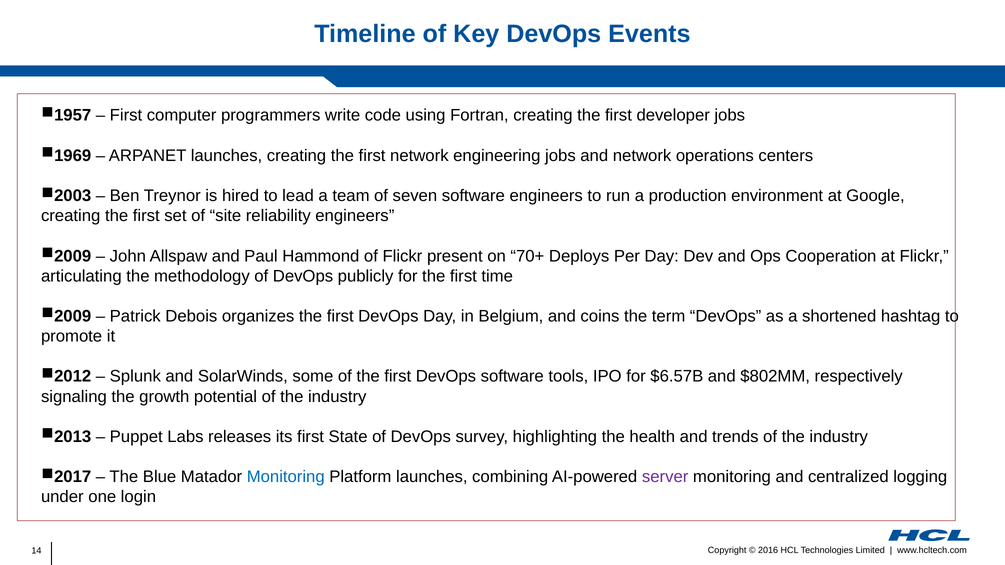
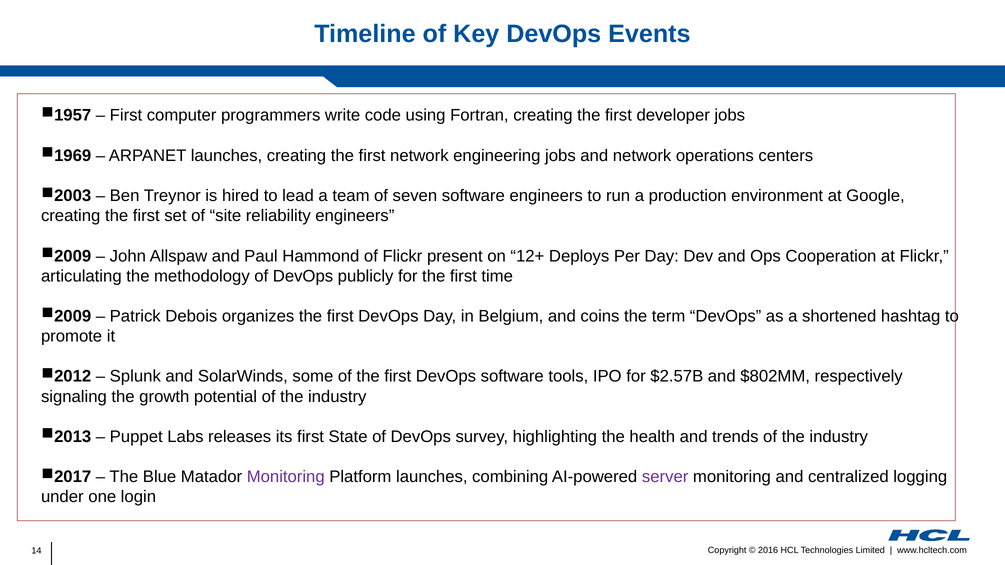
70+: 70+ -> 12+ (527, 256)
$6.57B: $6.57B -> $2.57B (677, 377)
Monitoring colour: blue -> purple (286, 477)
